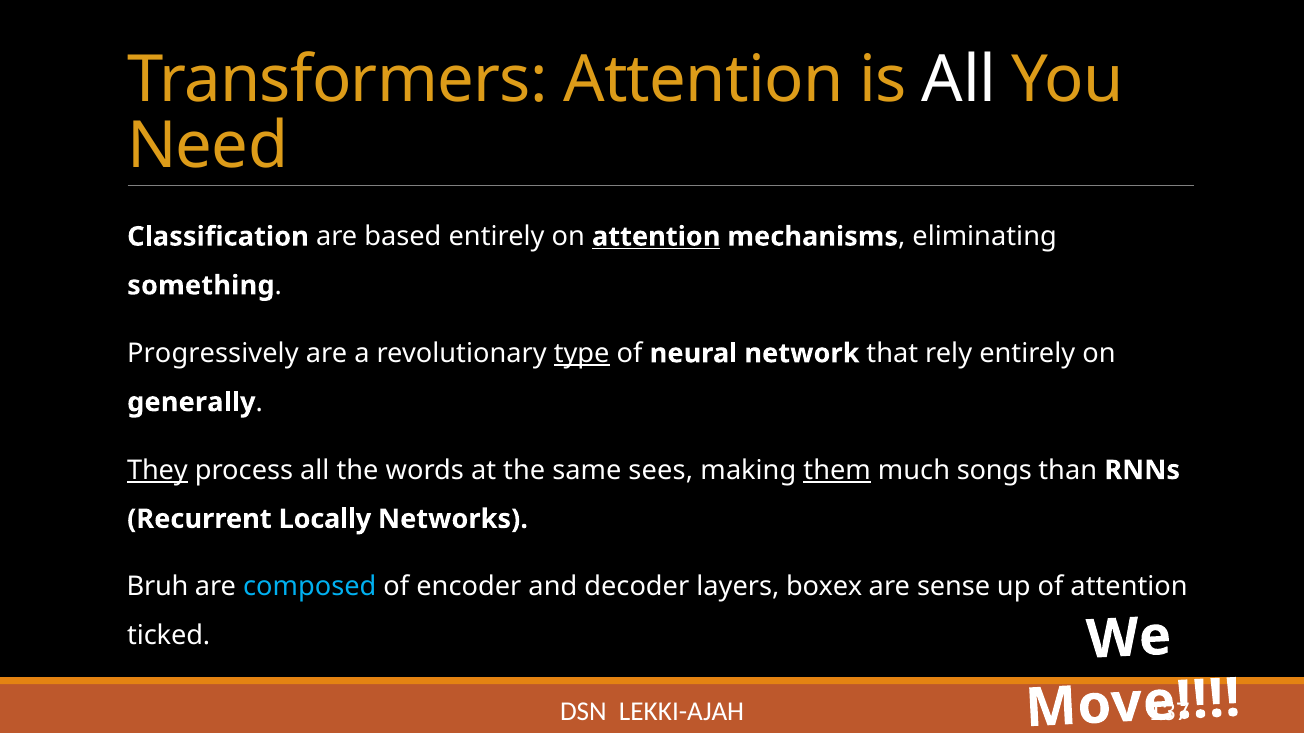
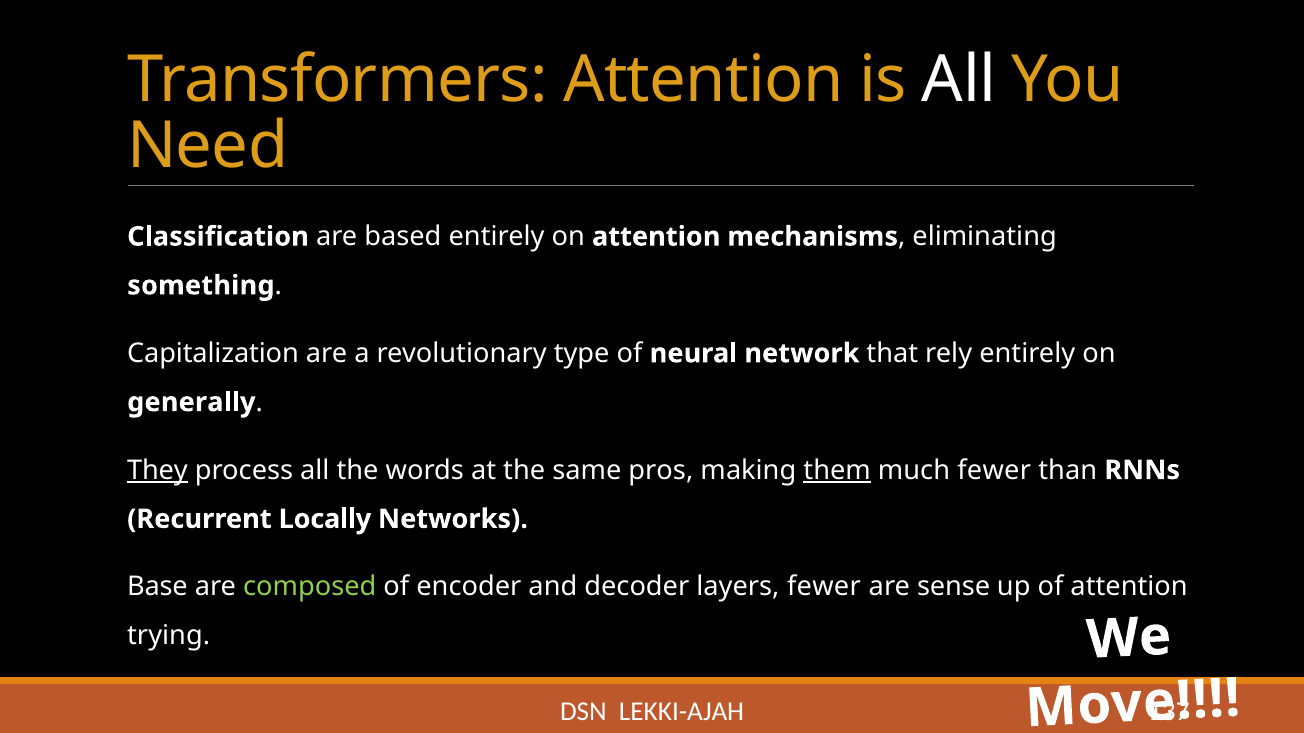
attention underline: present -> none (656, 237)
Progressively: Progressively -> Capitalization (213, 354)
type underline: present -> none (582, 354)
sees: sees -> pros (661, 470)
much songs: songs -> fewer (994, 470)
Bruh: Bruh -> Base (157, 587)
composed colour: light blue -> light green (310, 587)
layers boxex: boxex -> fewer (824, 587)
ticked: ticked -> trying (169, 636)
